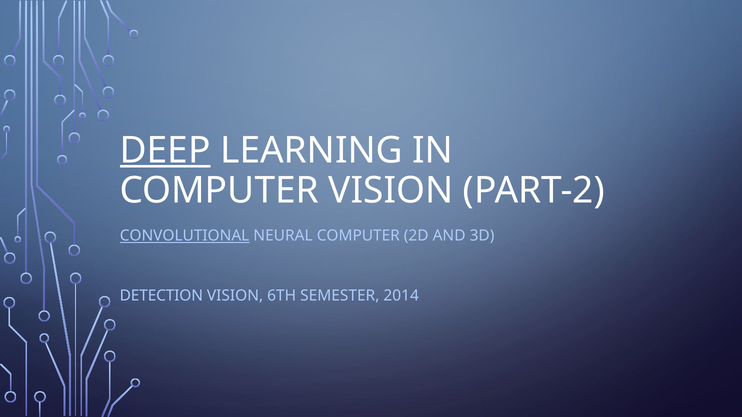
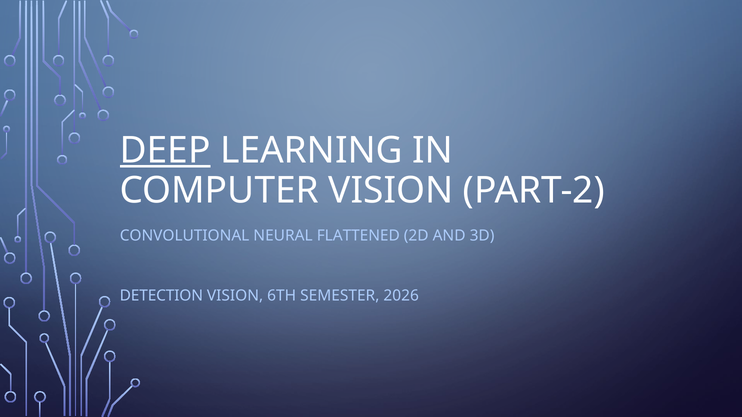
CONVOLUTIONAL underline: present -> none (185, 236)
NEURAL COMPUTER: COMPUTER -> FLATTENED (358, 236)
2014: 2014 -> 2026 (401, 296)
